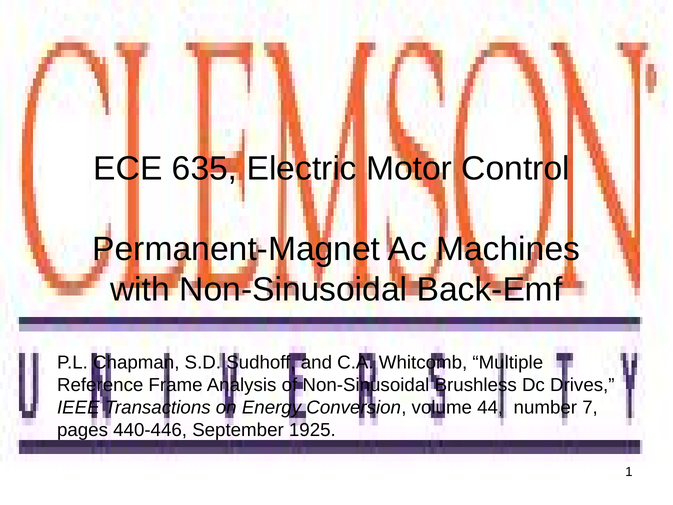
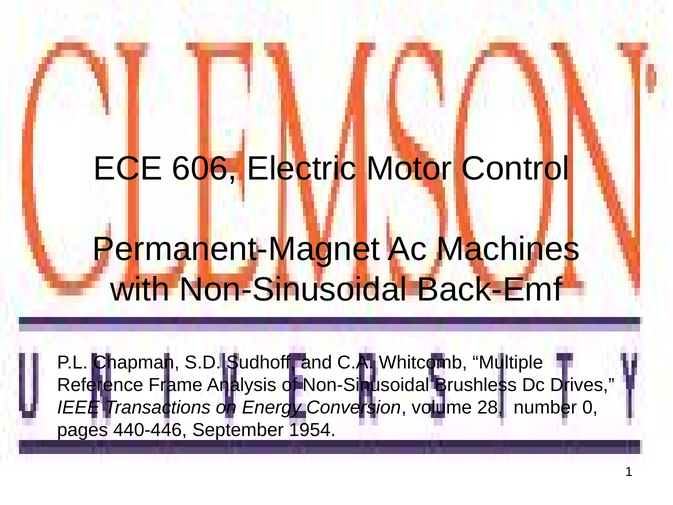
635: 635 -> 606 (205, 168)
44: 44 -> 28 (490, 407)
7: 7 -> 0 (590, 407)
1925: 1925 -> 1954 (312, 430)
